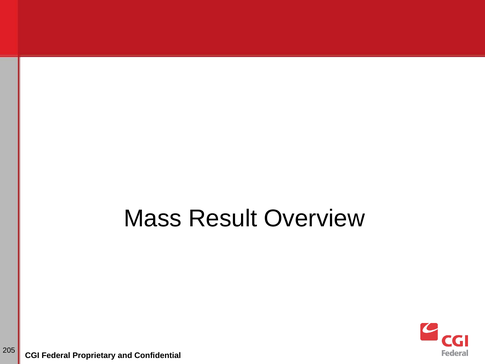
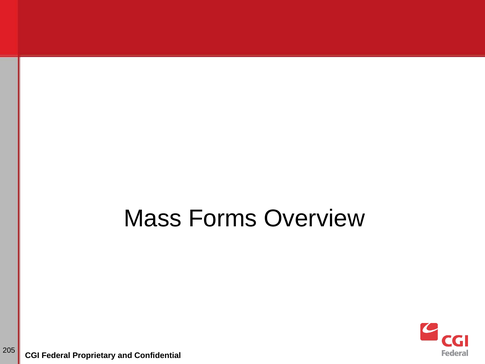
Result: Result -> Forms (223, 218)
